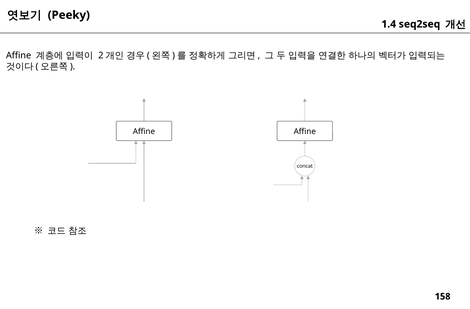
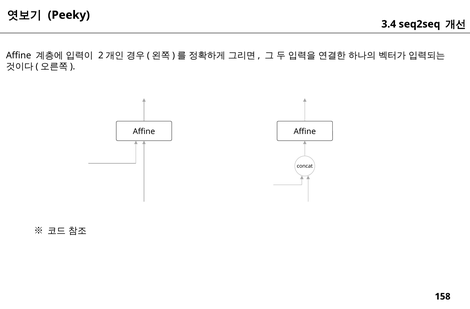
1.4: 1.4 -> 3.4 (389, 24)
